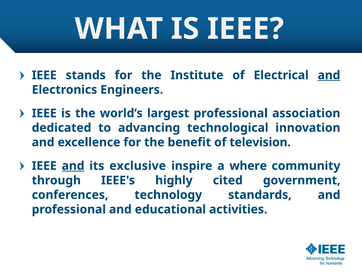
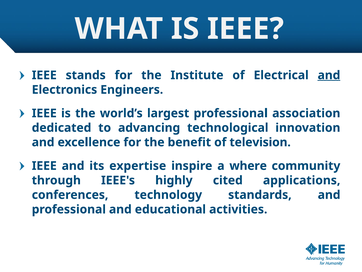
and underline: present -> none (73, 166)
exclusive: exclusive -> expertise (138, 166)
government: government -> applications (302, 180)
